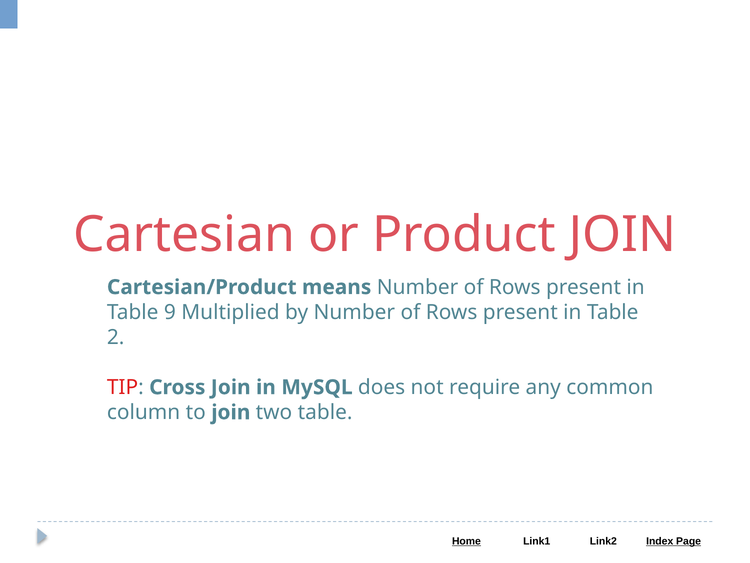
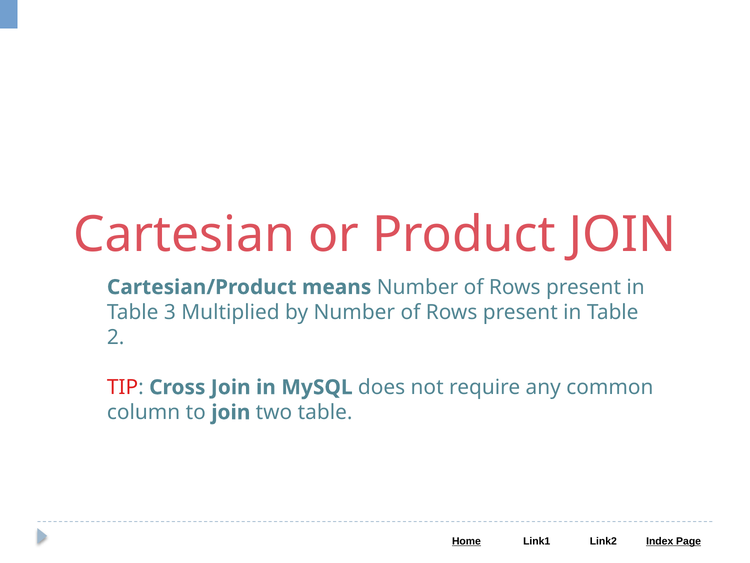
9: 9 -> 3 (170, 312)
